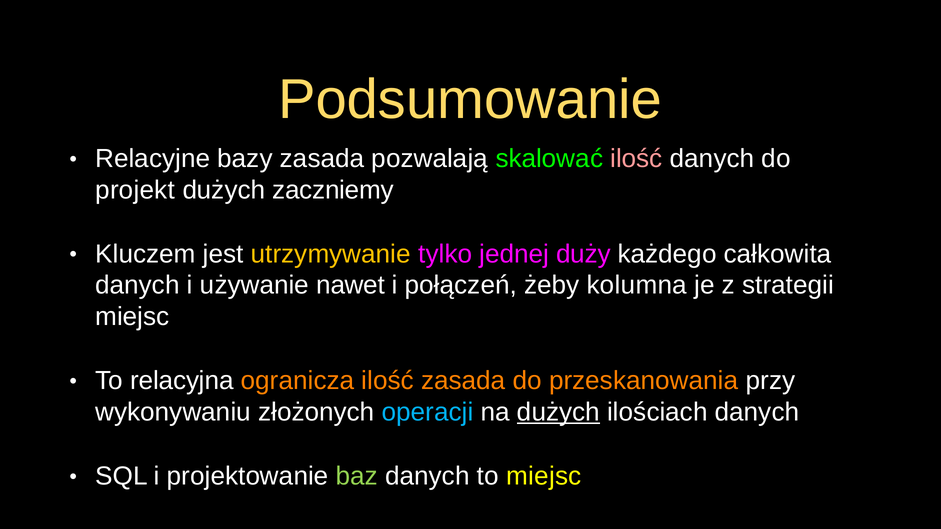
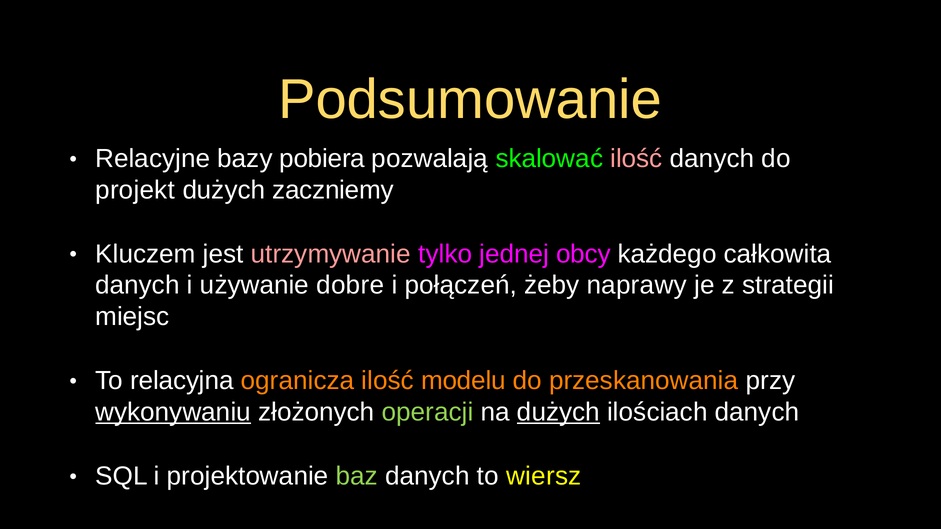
bazy zasada: zasada -> pobiera (322, 159)
utrzymywanie colour: yellow -> pink (331, 254)
duży: duży -> obcy (583, 254)
nawet: nawet -> dobre (350, 286)
kolumna: kolumna -> naprawy (637, 286)
ilość zasada: zasada -> modelu (463, 381)
wykonywaniu underline: none -> present (173, 412)
operacji colour: light blue -> light green (428, 412)
to miejsc: miejsc -> wiersz (544, 476)
